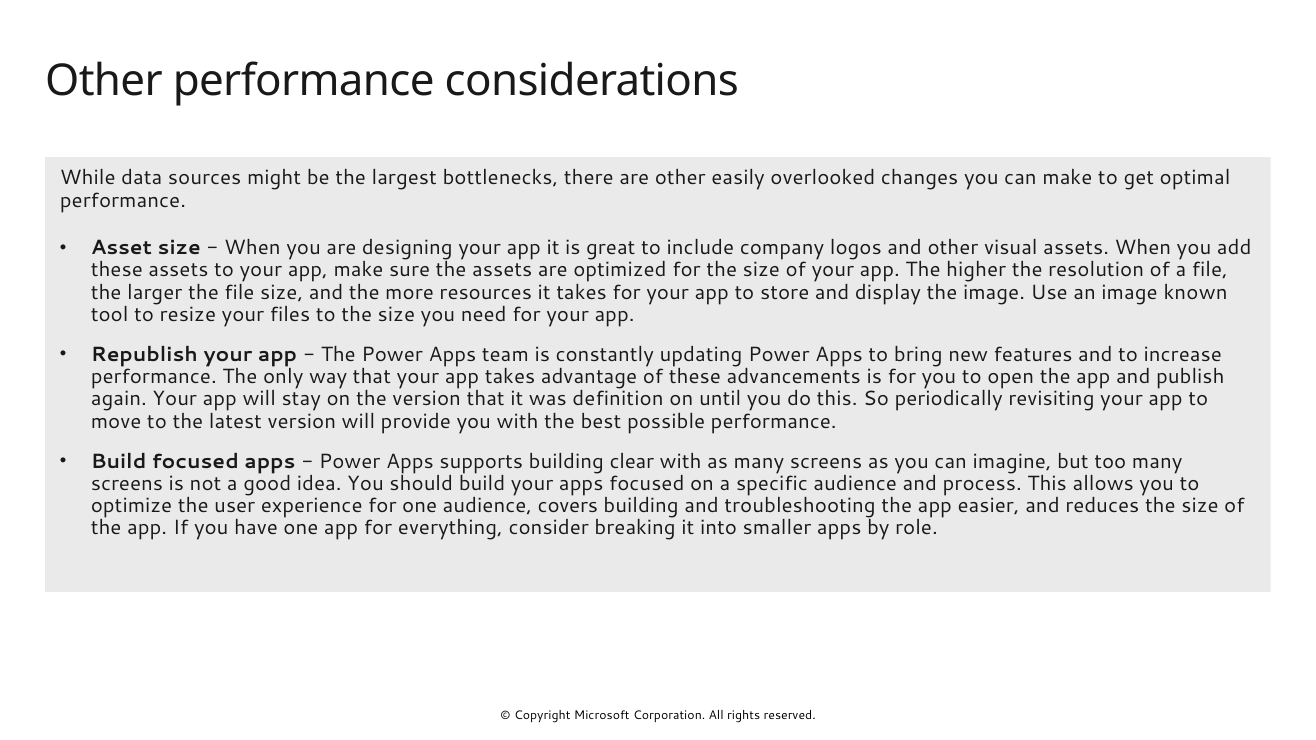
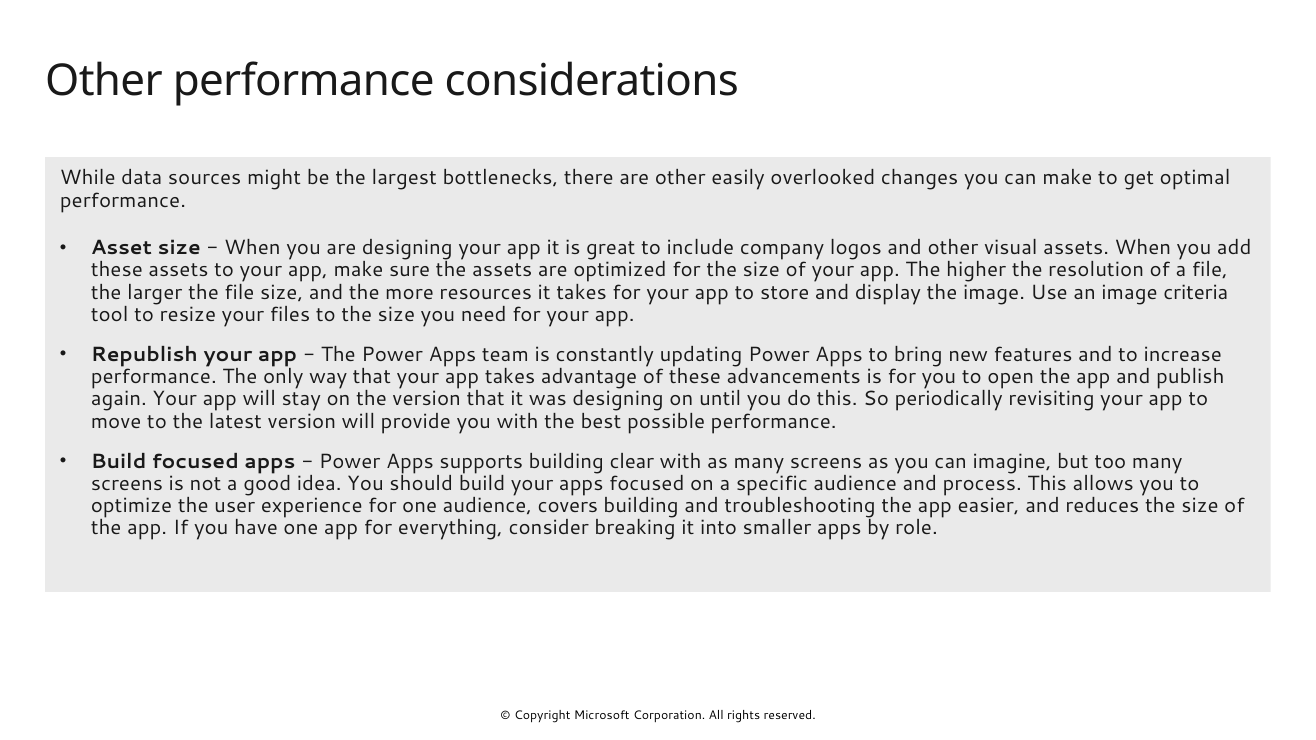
known: known -> criteria (1196, 292)
was definition: definition -> designing (618, 399)
